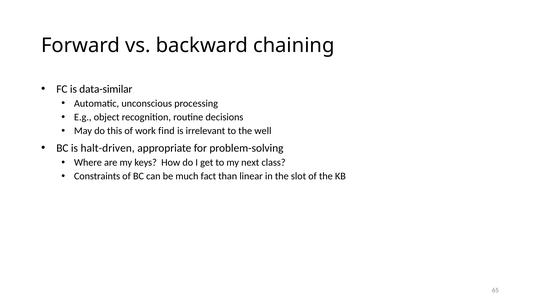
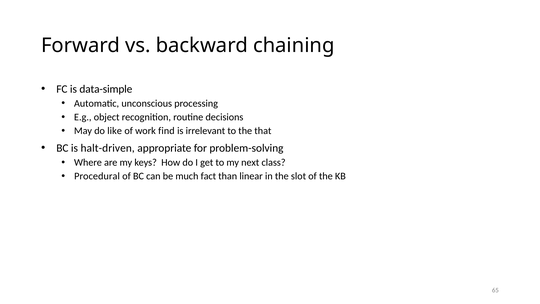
data-similar: data-similar -> data-simple (106, 89)
this: this -> like (115, 131)
well: well -> that (263, 131)
Constraints: Constraints -> Procedural (97, 176)
